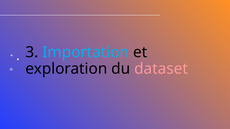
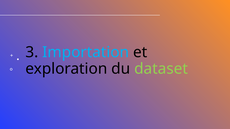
dataset colour: pink -> light green (161, 69)
